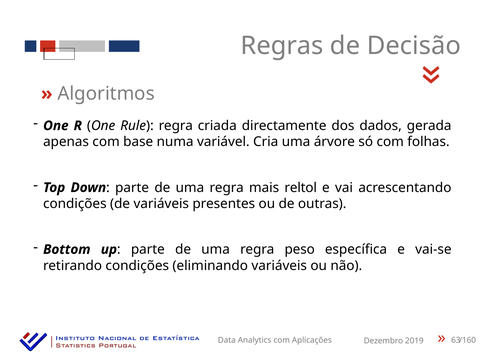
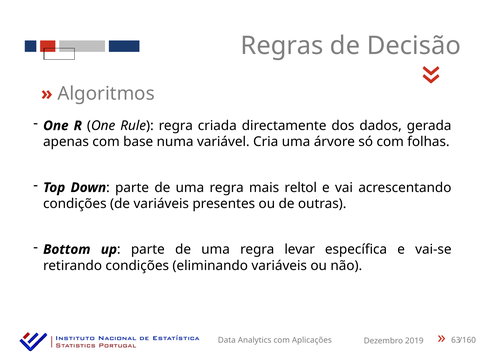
peso: peso -> levar (300, 250)
